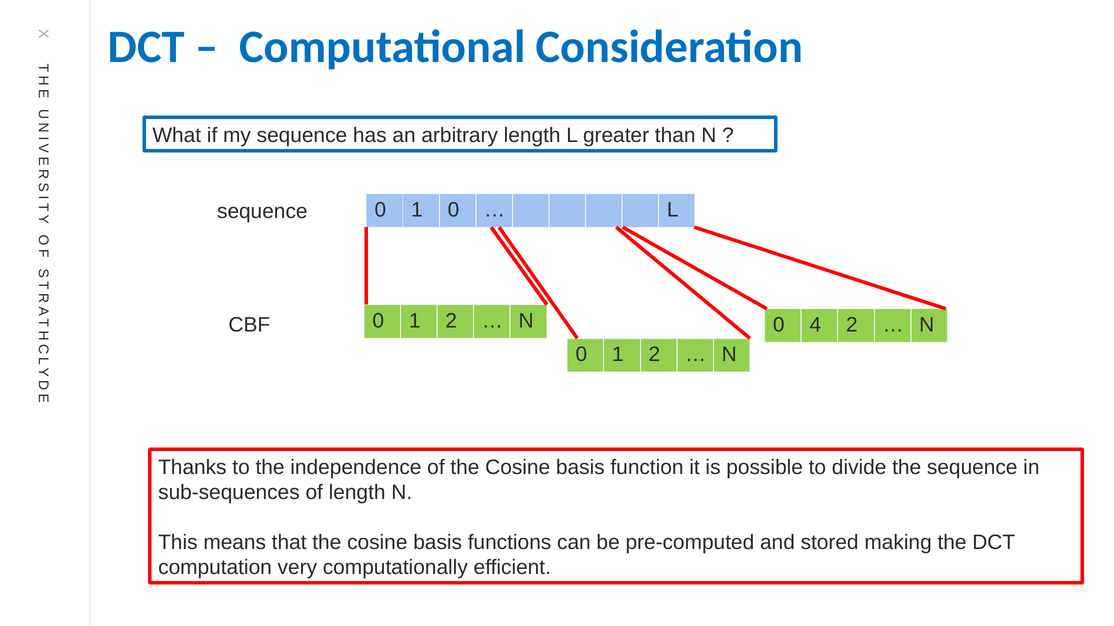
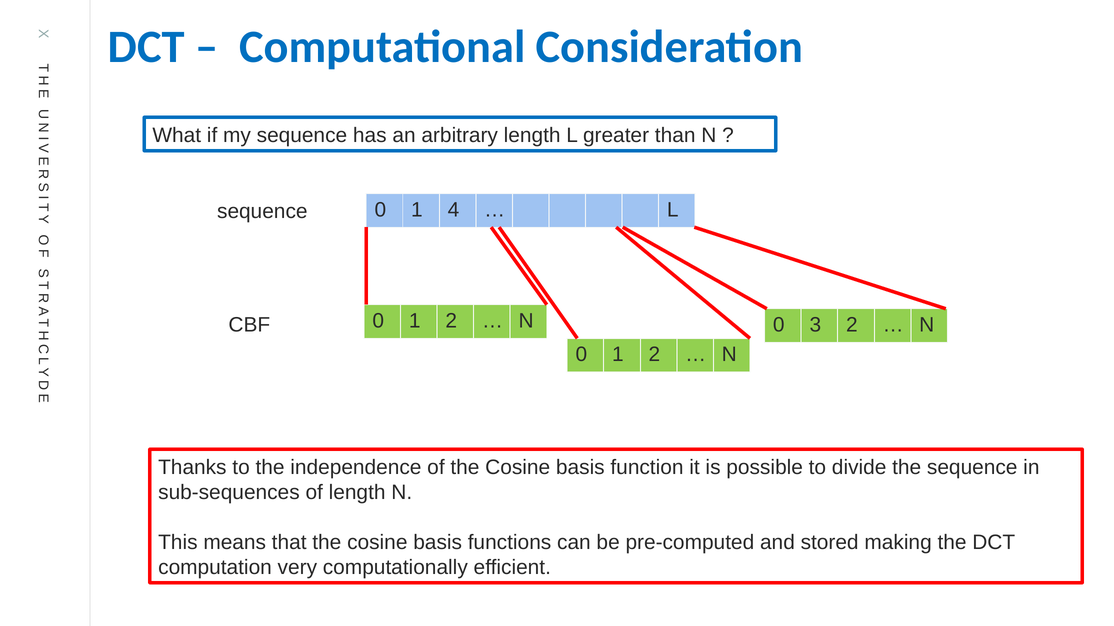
1 0: 0 -> 4 (453, 210)
4: 4 -> 3 (815, 325)
